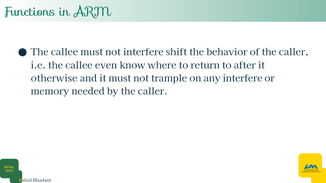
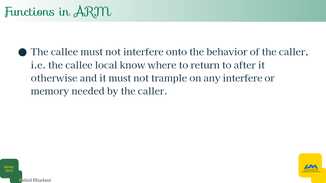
shift: shift -> onto (176, 52)
even: even -> local (106, 66)
